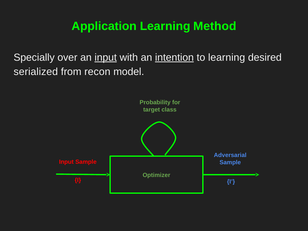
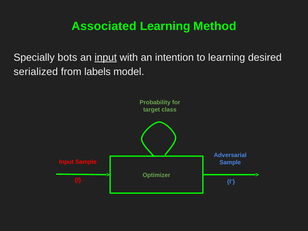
Application: Application -> Associated (104, 26)
over: over -> bots (67, 57)
intention underline: present -> none (174, 57)
recon: recon -> labels (97, 72)
